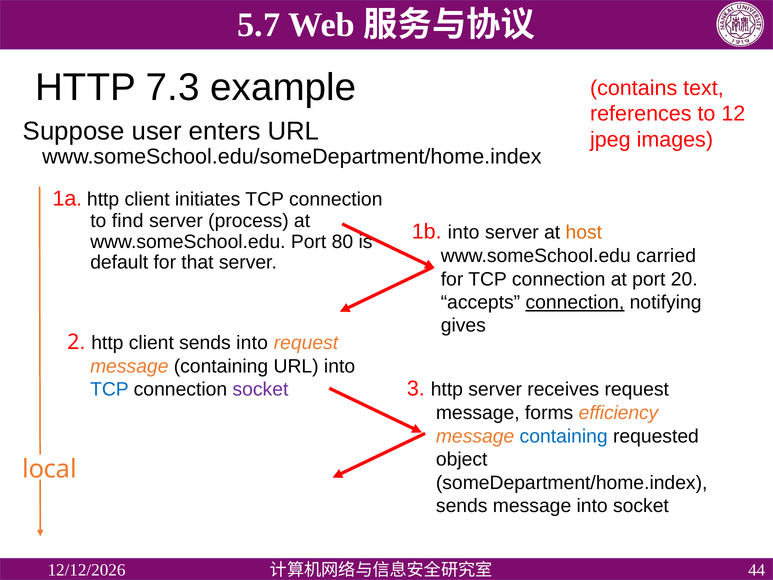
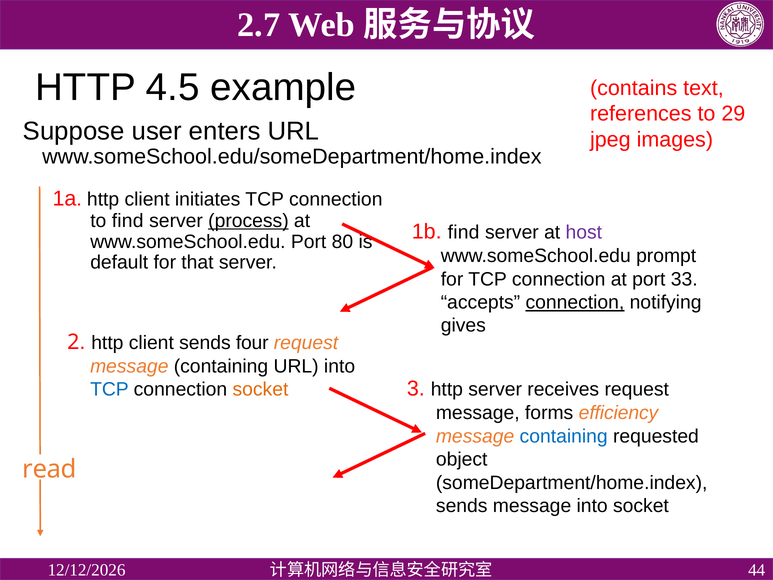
5.7: 5.7 -> 2.7 (259, 25)
7.3: 7.3 -> 4.5 (173, 88)
12: 12 -> 29 (733, 114)
process underline: none -> present (248, 221)
into: into -> find (464, 232)
host colour: orange -> purple (584, 232)
carried: carried -> prompt (666, 256)
20: 20 -> 33 (684, 279)
sends into: into -> four (252, 343)
socket colour: purple -> orange (260, 389)
local: local -> read (49, 469)
